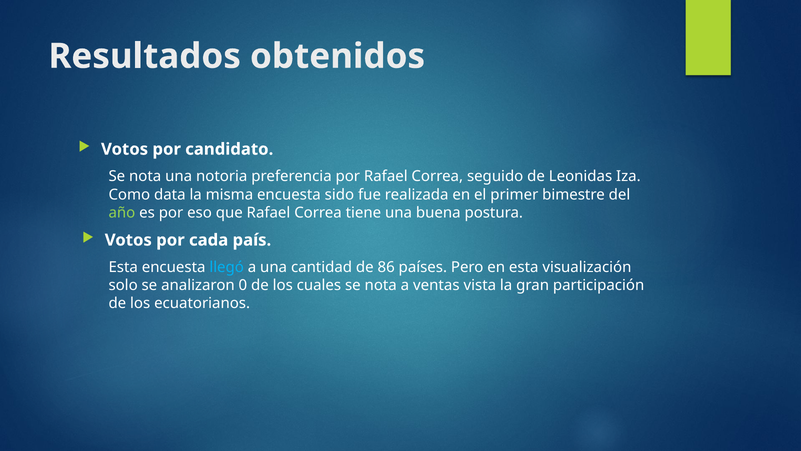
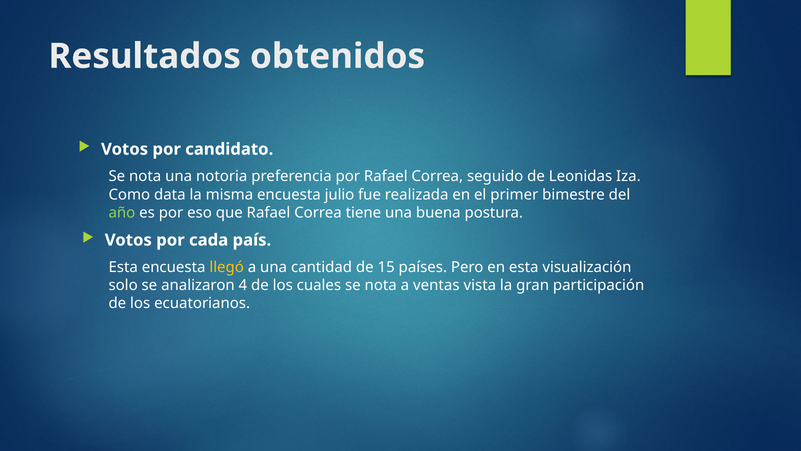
sido: sido -> julio (339, 194)
llegó colour: light blue -> yellow (227, 267)
86: 86 -> 15 (386, 267)
0: 0 -> 4 (243, 285)
